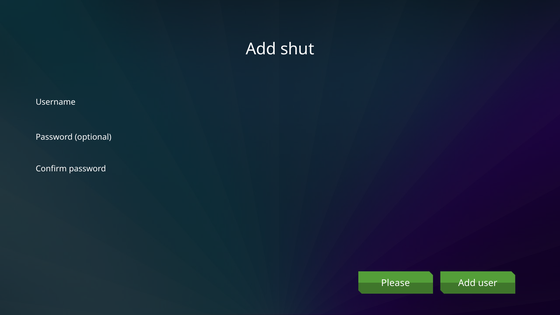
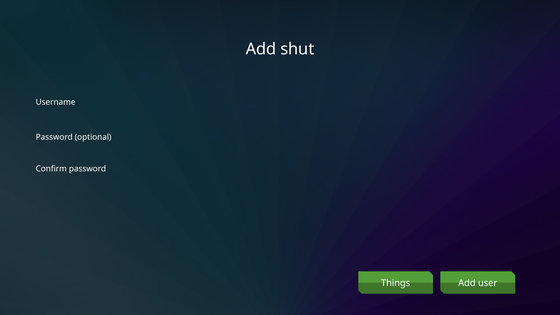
Please: Please -> Things (396, 283)
